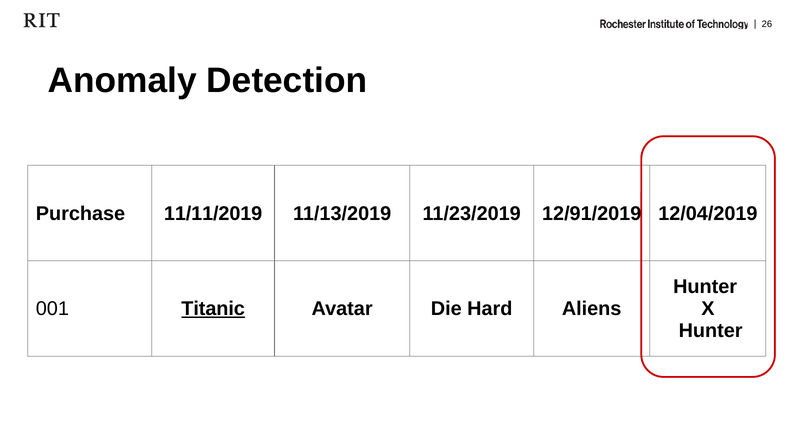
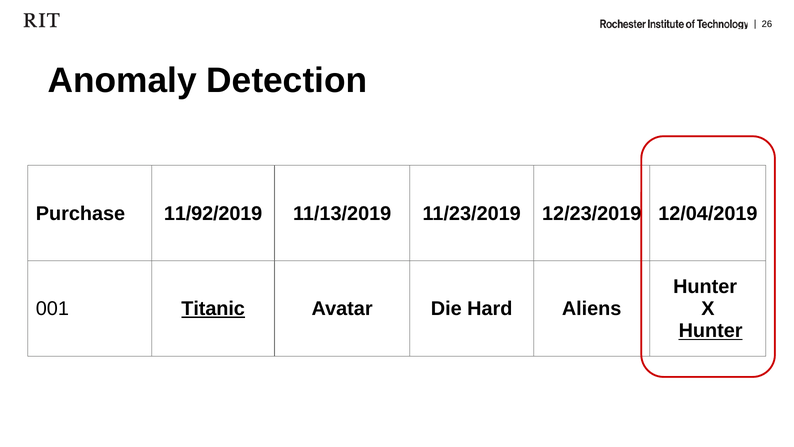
11/11/2019: 11/11/2019 -> 11/92/2019 (213, 213)
12/91/2019: 12/91/2019 -> 12/23/2019 (592, 213)
Hunter underline: none -> present (711, 331)
